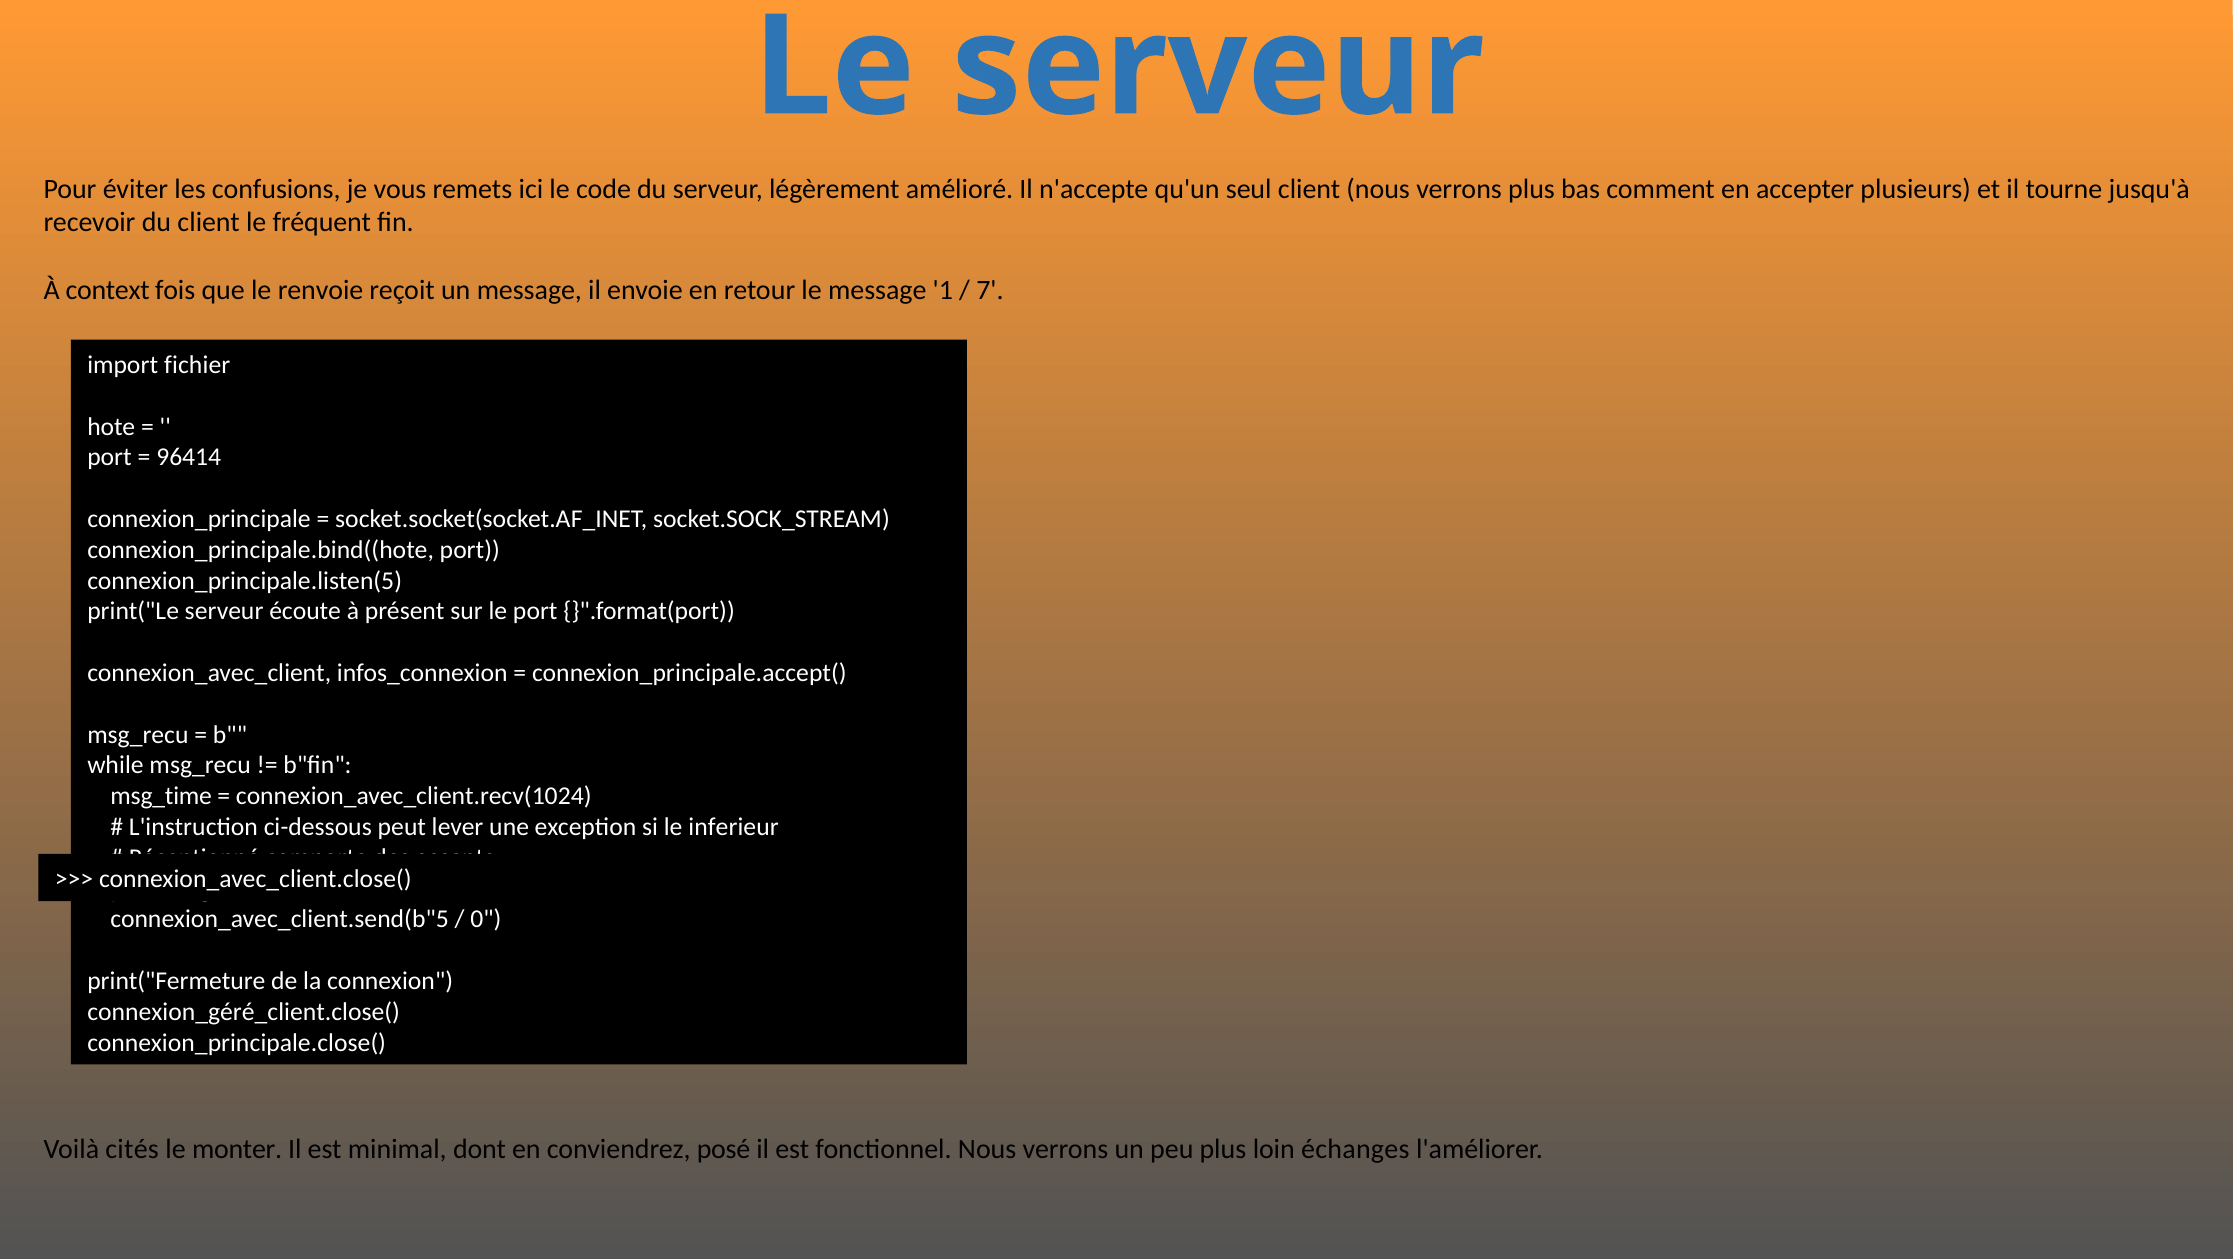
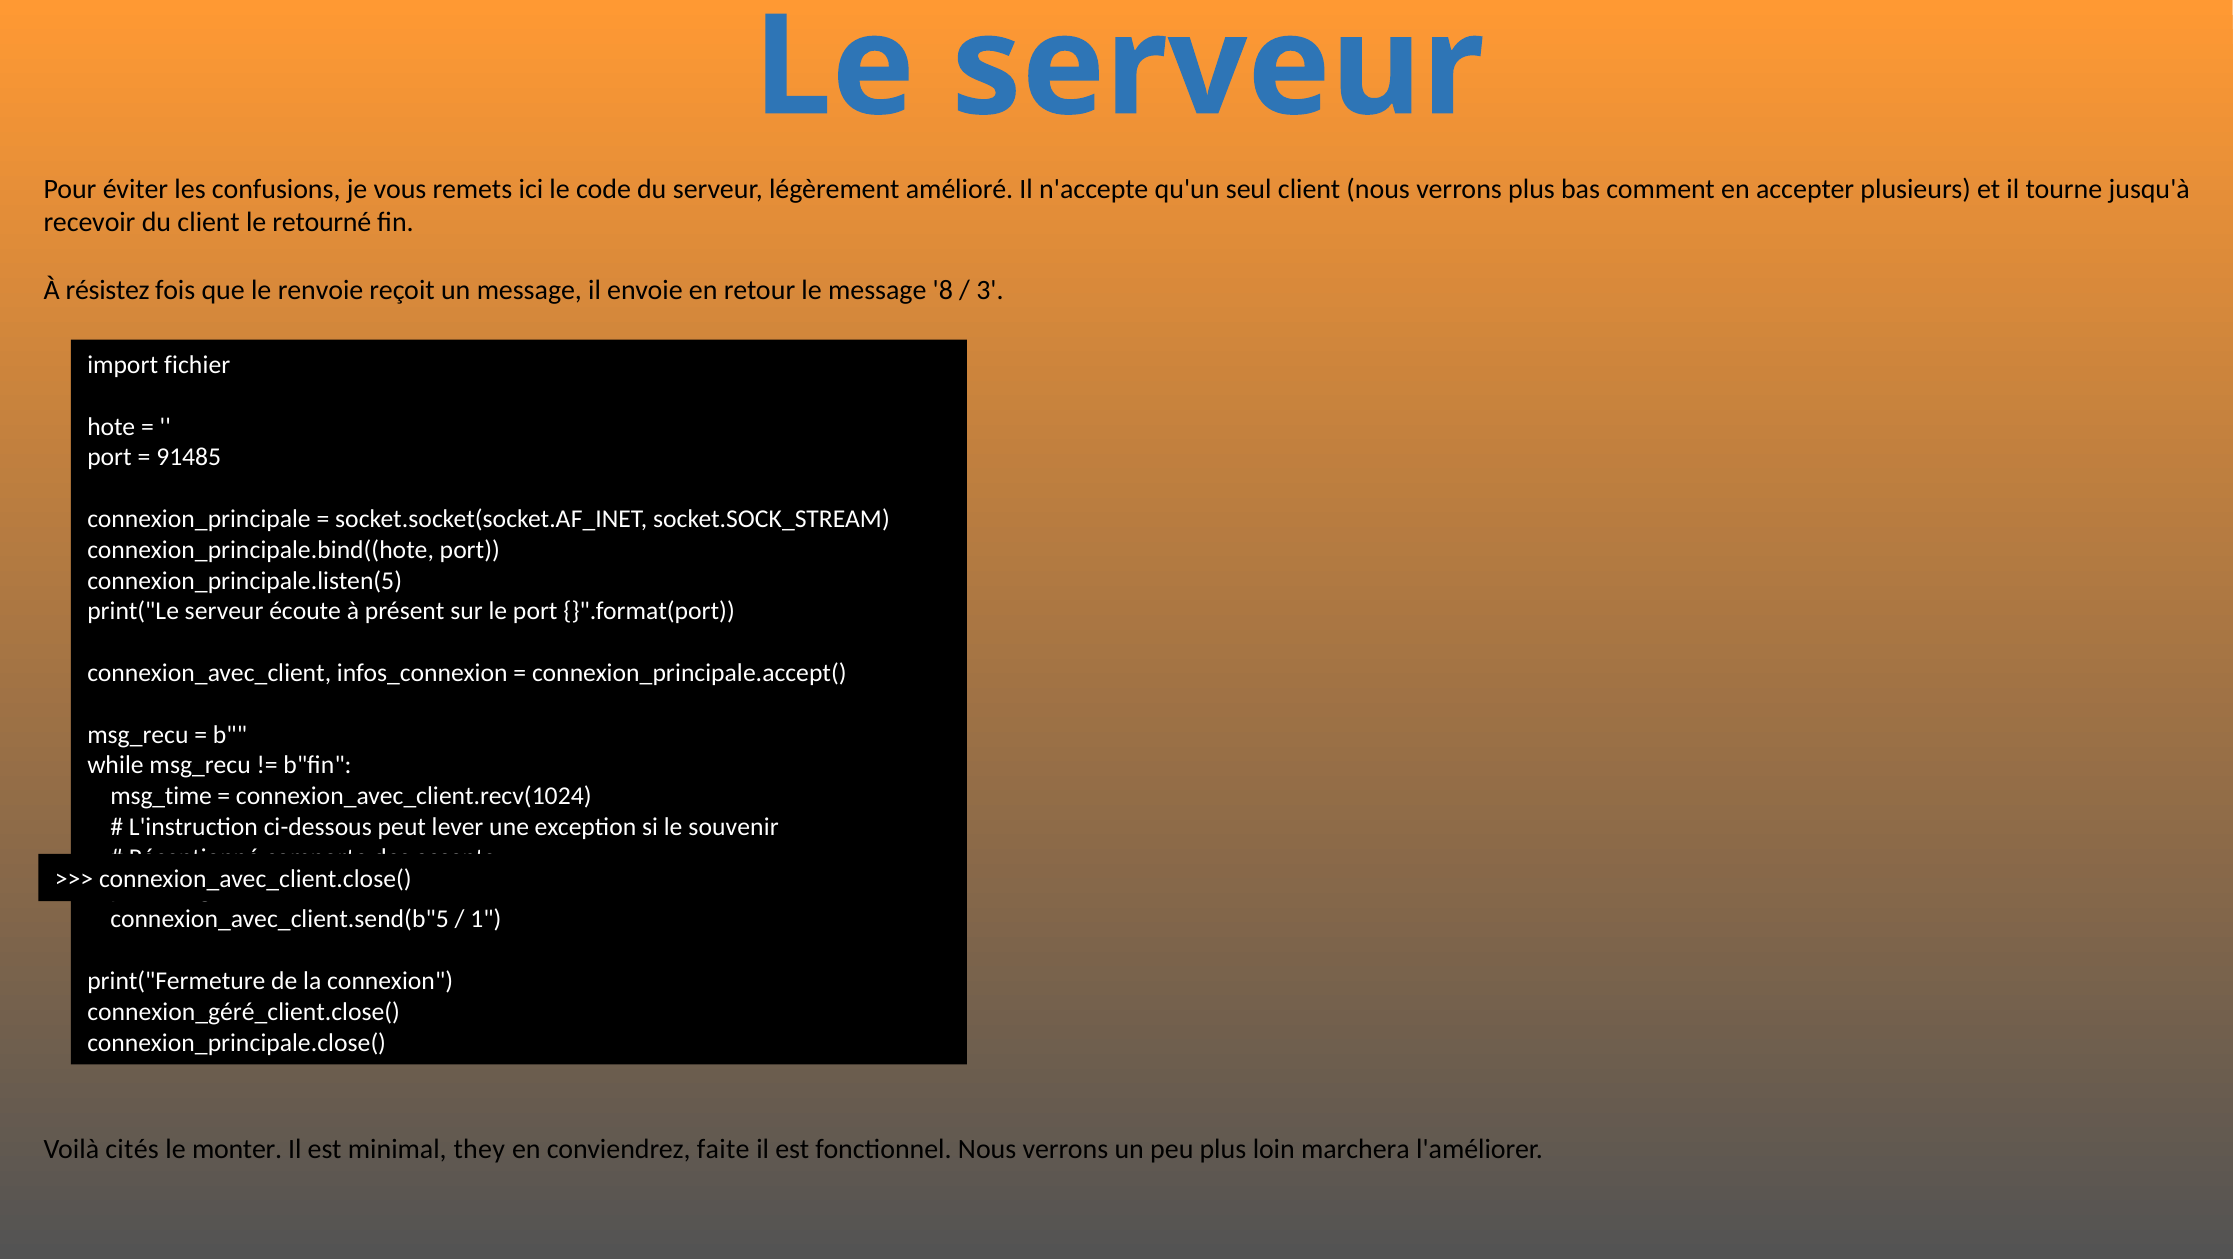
fréquent: fréquent -> retourné (322, 223)
context: context -> résistez (108, 290)
1: 1 -> 8 (943, 290)
7: 7 -> 3 (990, 290)
96414: 96414 -> 91485 (189, 457)
inferieur: inferieur -> souvenir (734, 827)
0: 0 -> 1 (486, 919)
dont: dont -> they (479, 1149)
posé: posé -> faite (723, 1149)
échanges: échanges -> marchera (1355, 1149)
